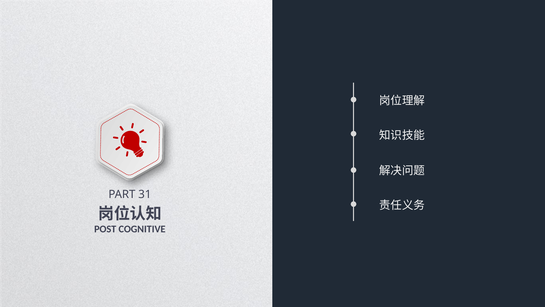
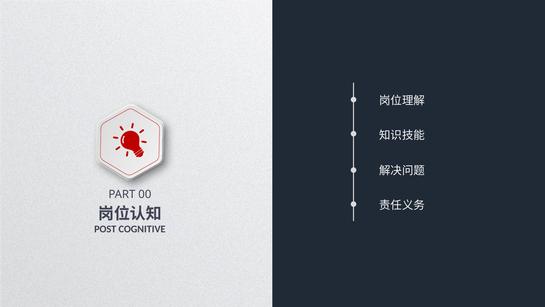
31: 31 -> 00 (145, 194)
